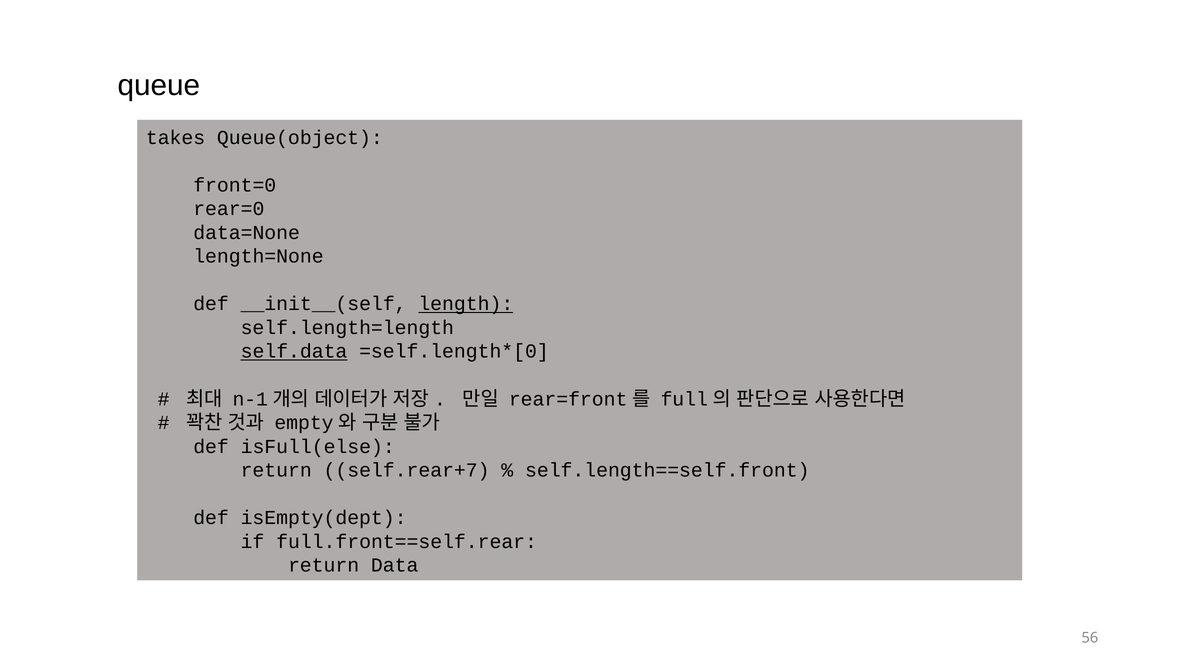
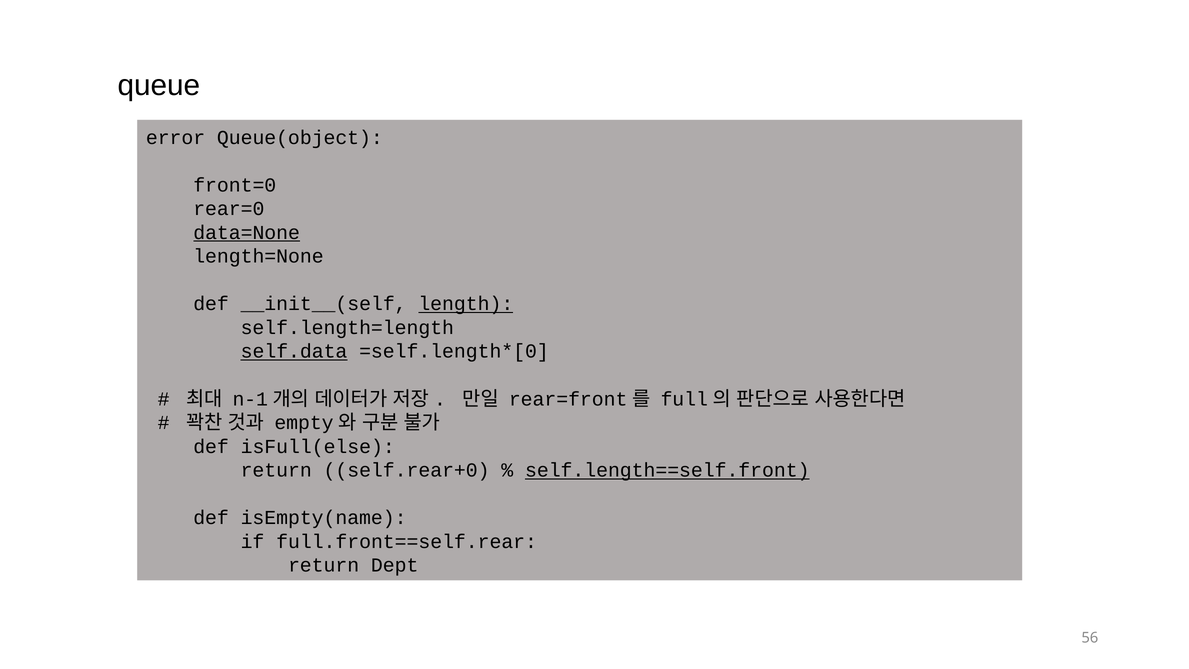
takes: takes -> error (176, 137)
data=None underline: none -> present (247, 233)
self.rear+7: self.rear+7 -> self.rear+0 (407, 470)
self.length==self.front underline: none -> present (667, 470)
isEmpty(dept: isEmpty(dept -> isEmpty(name (324, 518)
Data: Data -> Dept (395, 565)
